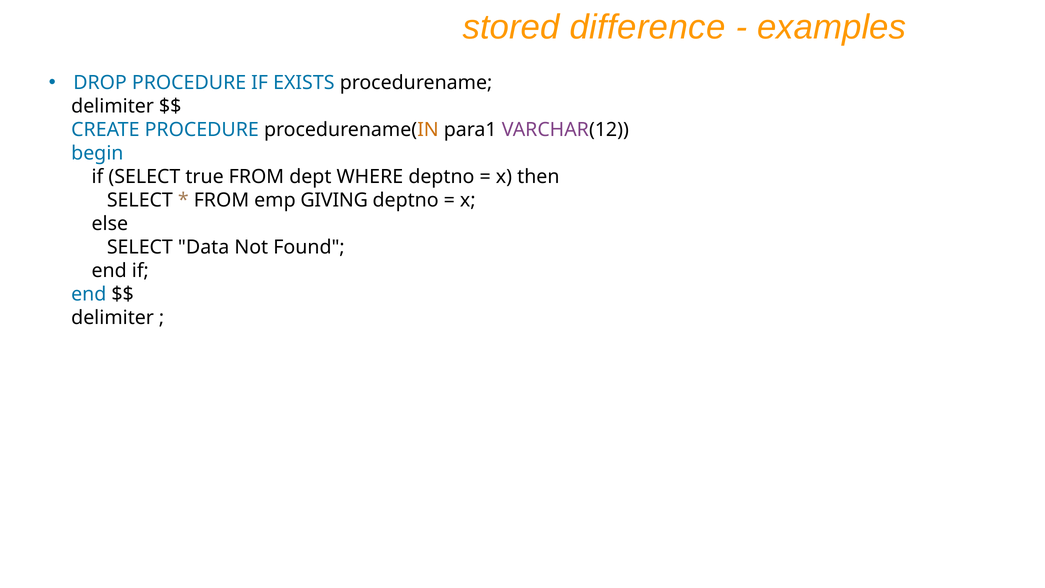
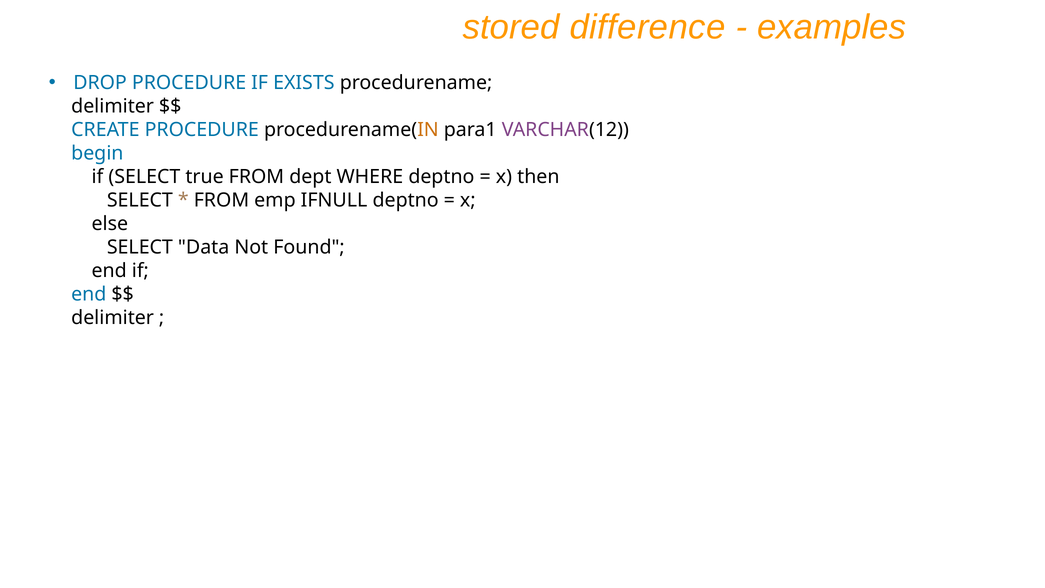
GIVING: GIVING -> IFNULL (334, 200)
